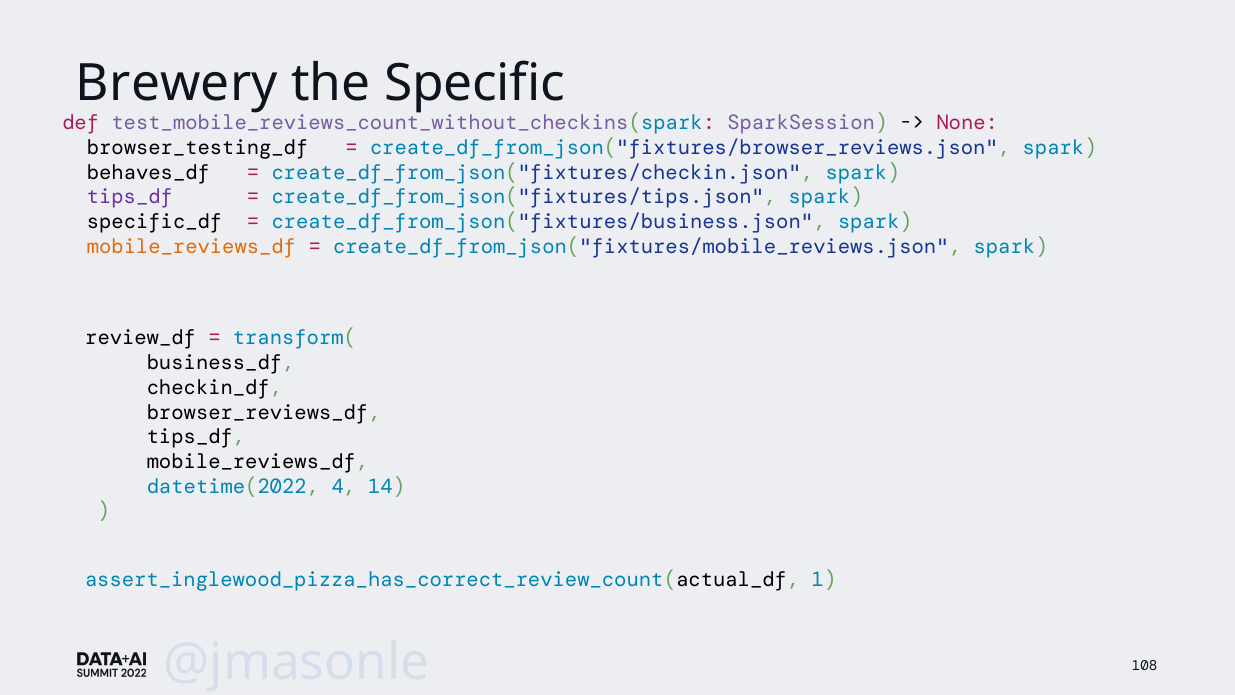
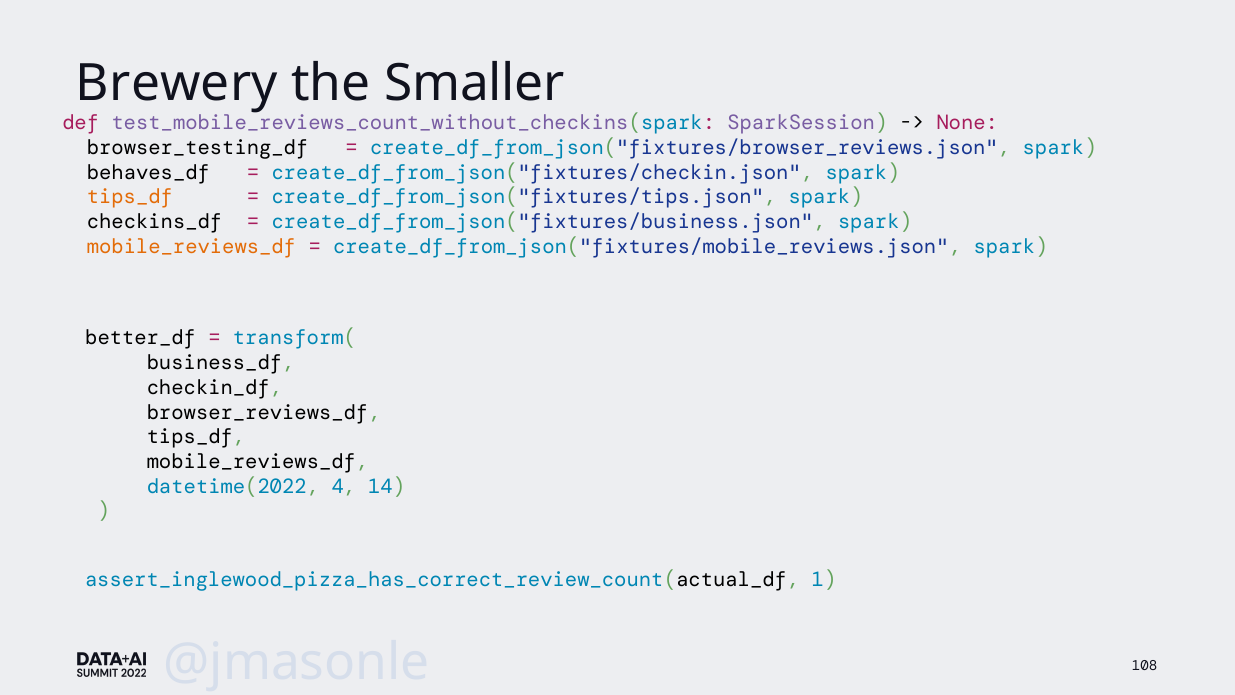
Specific: Specific -> Smaller (475, 84)
tips_df colour: purple -> orange (130, 197)
specific_df: specific_df -> checkins_df (155, 222)
review_df: review_df -> better_df (141, 338)
